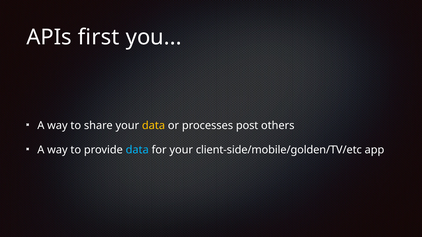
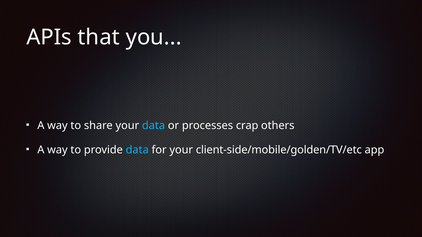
first: first -> that (99, 37)
data colour: yellow -> light blue (154, 126)
post: post -> crap (247, 126)
